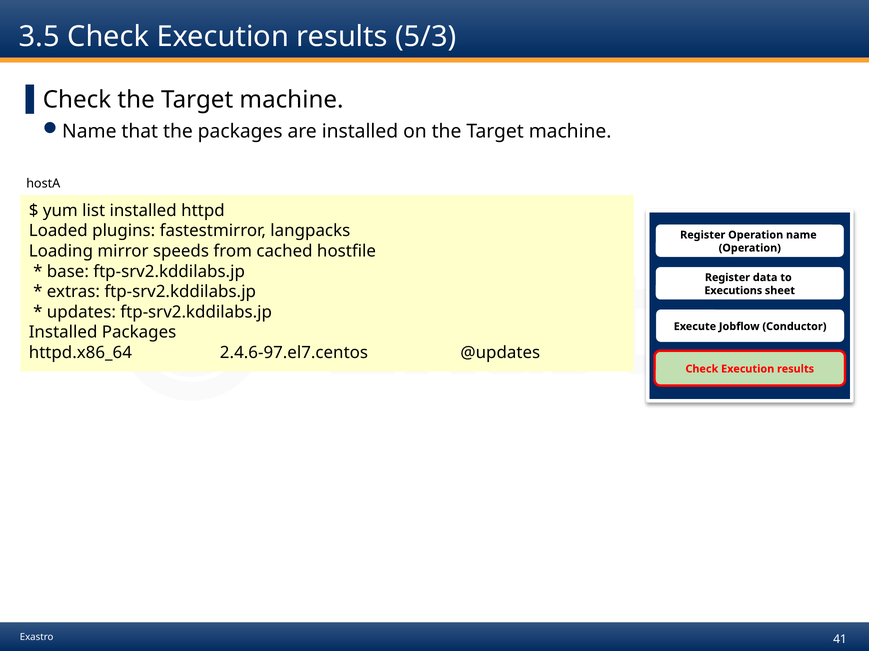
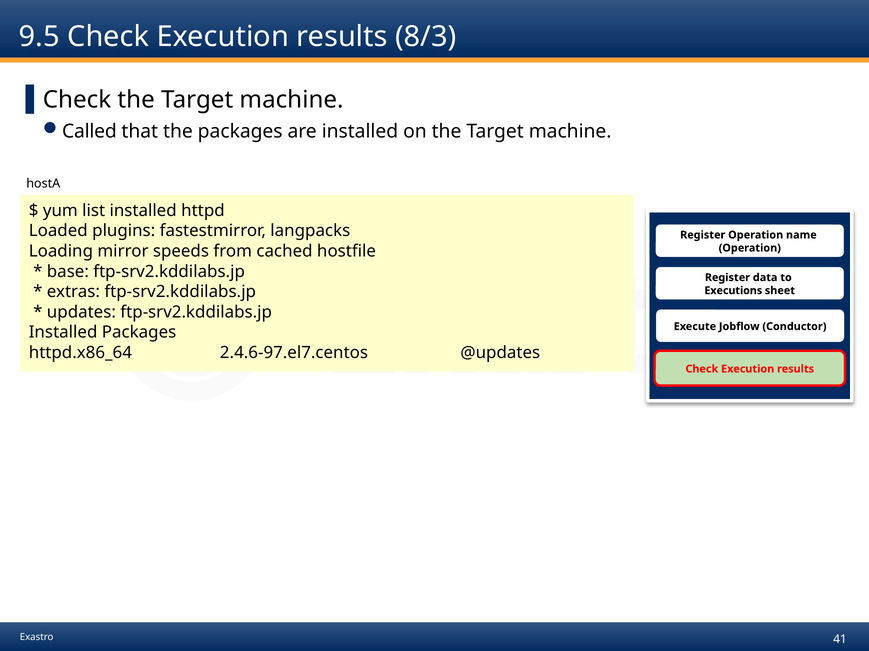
3.5: 3.5 -> 9.5 (39, 37)
5/3: 5/3 -> 8/3 (426, 37)
Name: Name -> Called (89, 132)
